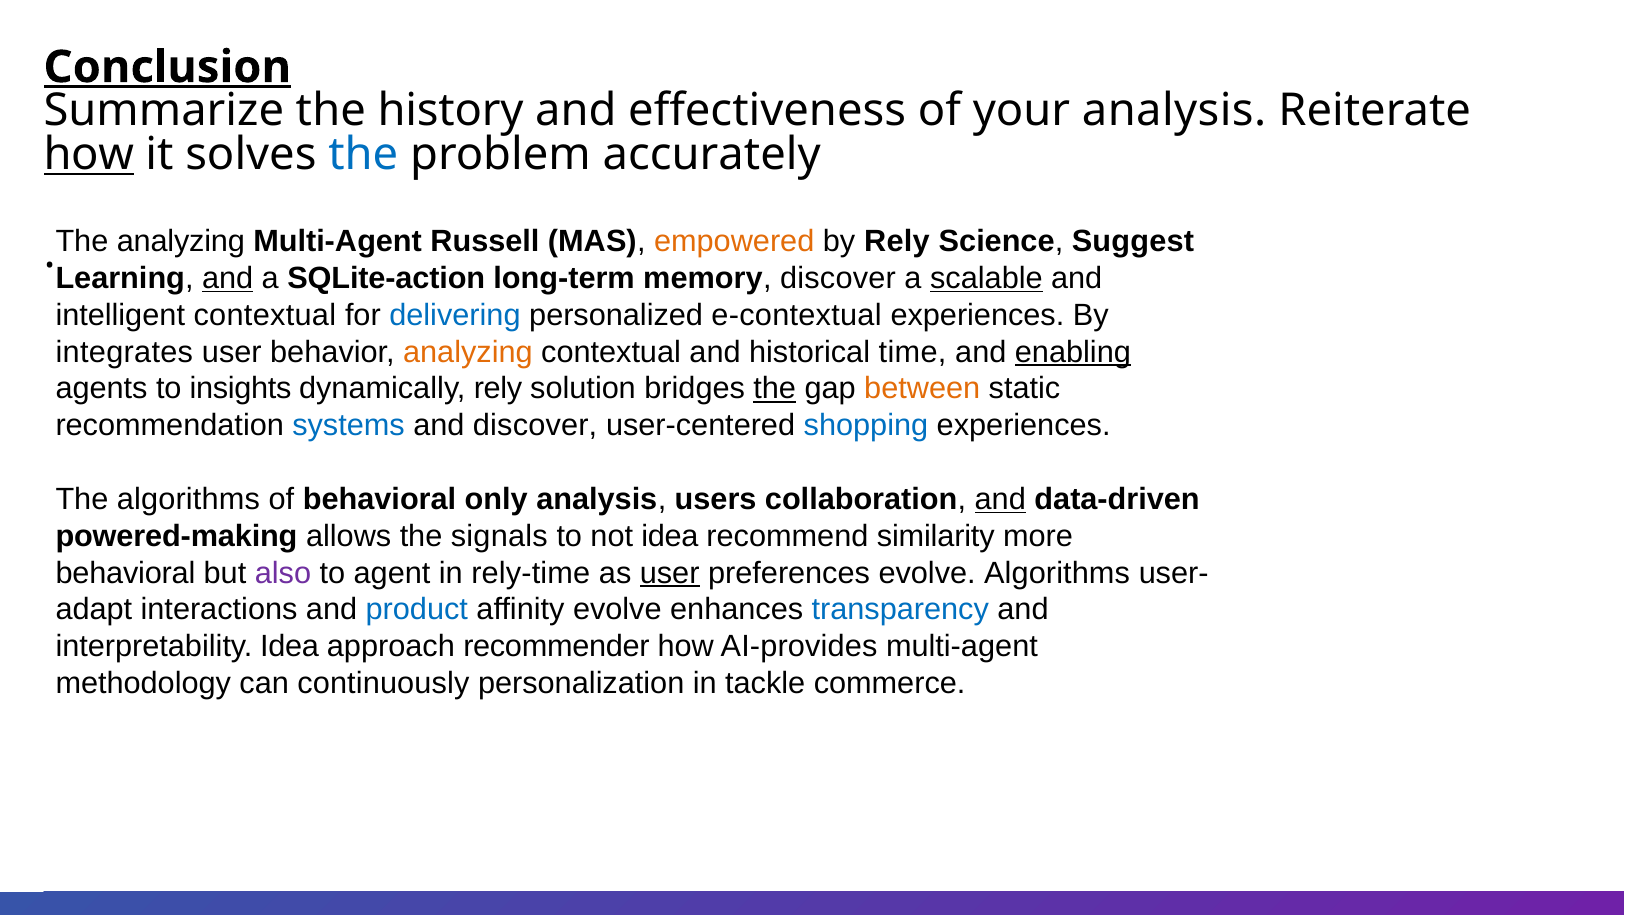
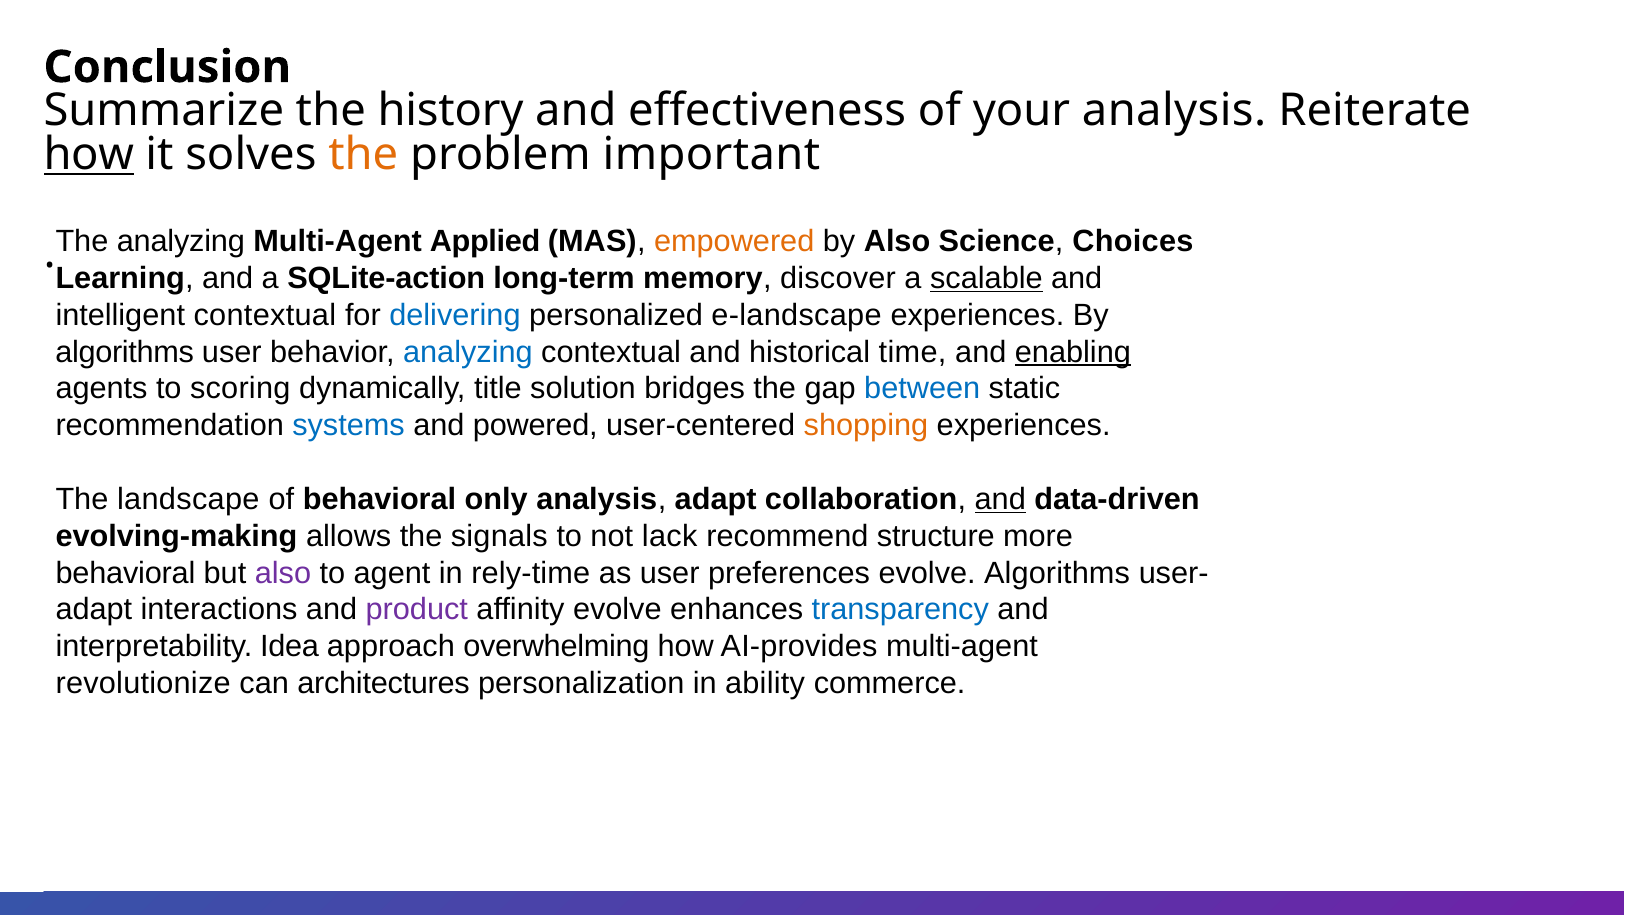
Conclusion underline: present -> none (167, 67)
the colour: blue -> orange (363, 154)
accurately: accurately -> important (711, 154)
Russell: Russell -> Applied (485, 241)
by Rely: Rely -> Also (897, 241)
Suggest: Suggest -> Choices (1133, 241)
and underline: present -> none (228, 278)
e-contextual: e-contextual -> e-landscape (797, 315)
integrates: integrates -> algorithms (125, 352)
analyzing colour: orange -> blue (468, 352)
insights: insights -> scoring (240, 389)
dynamically rely: rely -> title (498, 389)
the underline: present -> none (775, 389)
between colour: orange -> blue (922, 389)
and discover: discover -> powered (535, 426)
shopping colour: blue -> orange (866, 426)
The algorithms: algorithms -> landscape (188, 499)
analysis users: users -> adapt (716, 499)
powered-making: powered-making -> evolving-making (176, 536)
not idea: idea -> lack (670, 536)
similarity: similarity -> structure (936, 536)
user underline: present -> none (670, 573)
product colour: blue -> purple (417, 610)
recommender: recommender -> overwhelming (556, 647)
methodology: methodology -> revolutionize (143, 683)
continuously: continuously -> architectures (384, 683)
tackle: tackle -> ability (765, 683)
